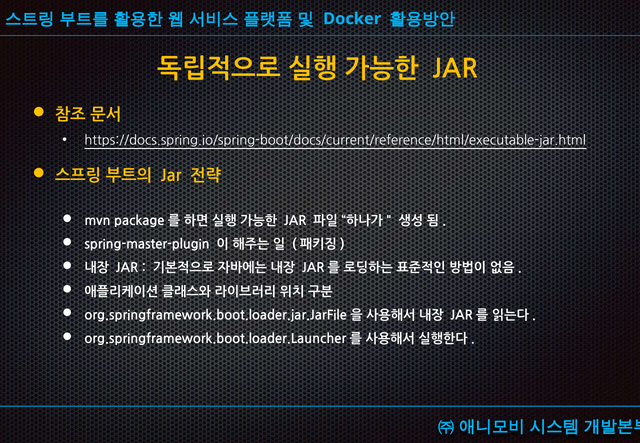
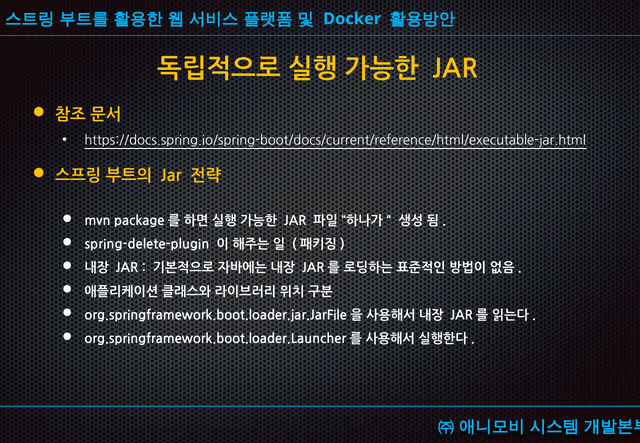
spring-master-plugin: spring-master-plugin -> spring-delete-plugin (147, 245)
